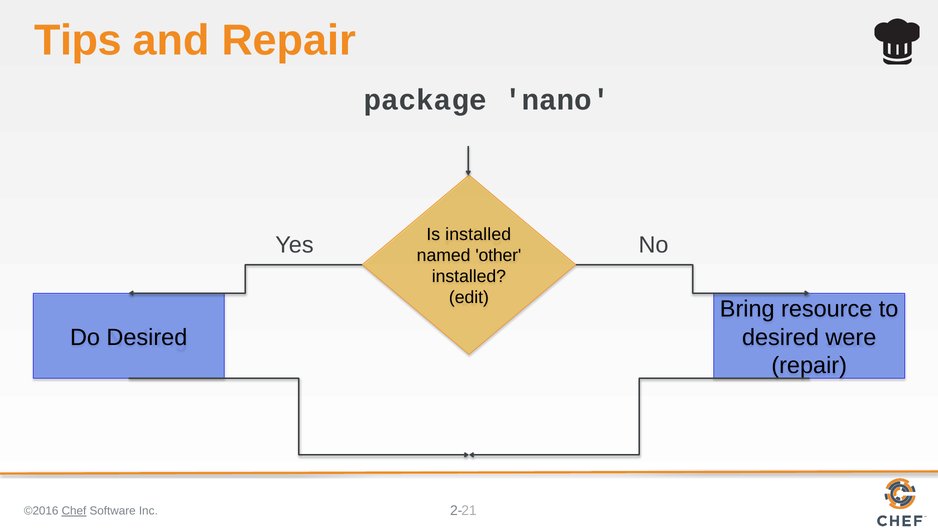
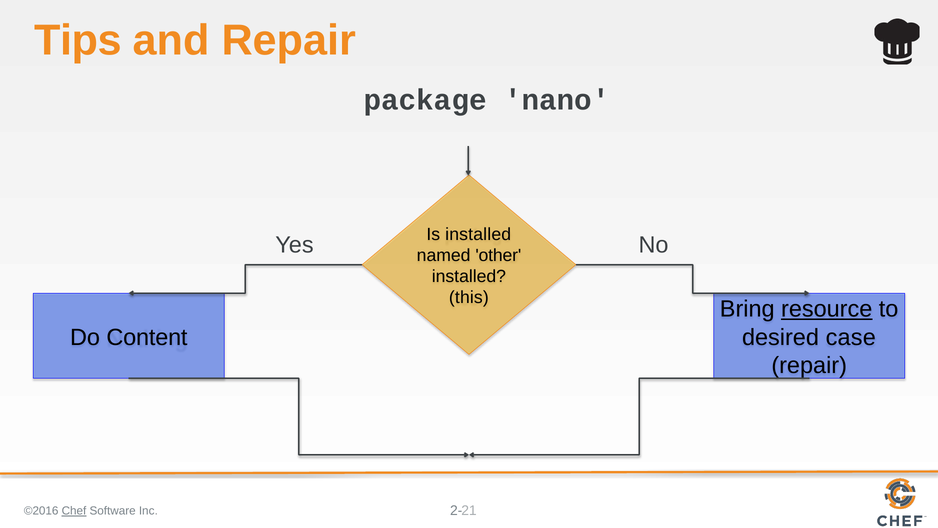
edit: edit -> this (469, 297)
resource underline: none -> present (827, 309)
Do Desired: Desired -> Content (147, 337)
were: were -> case (851, 337)
